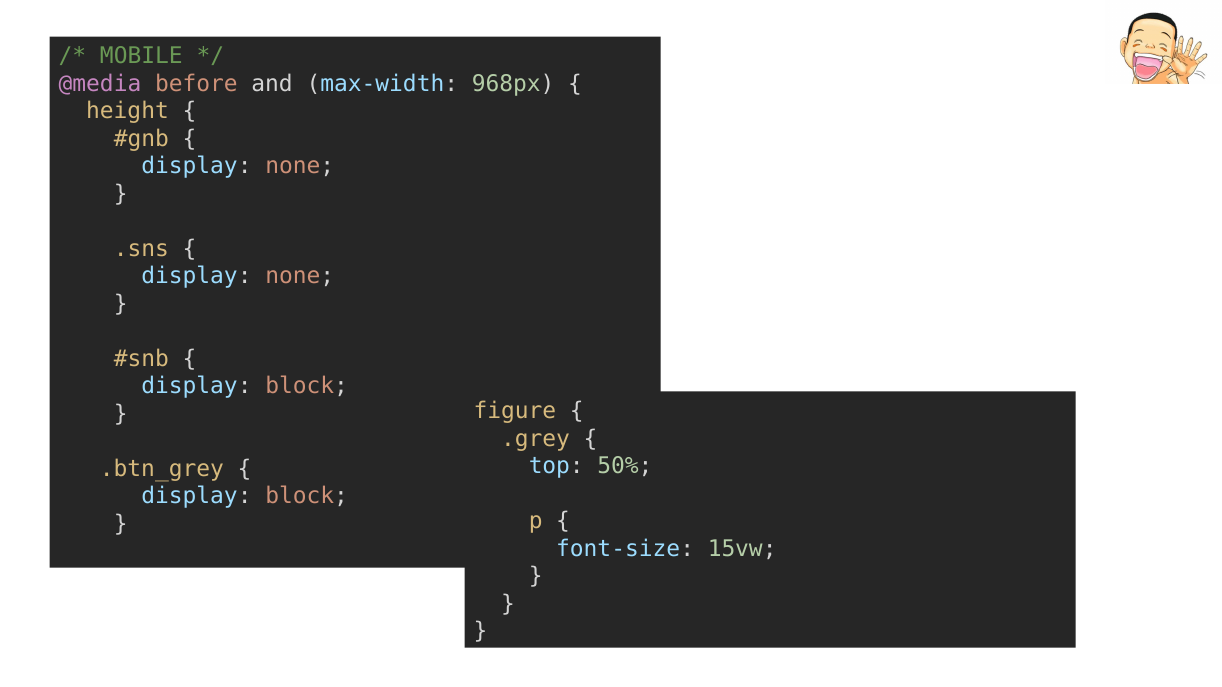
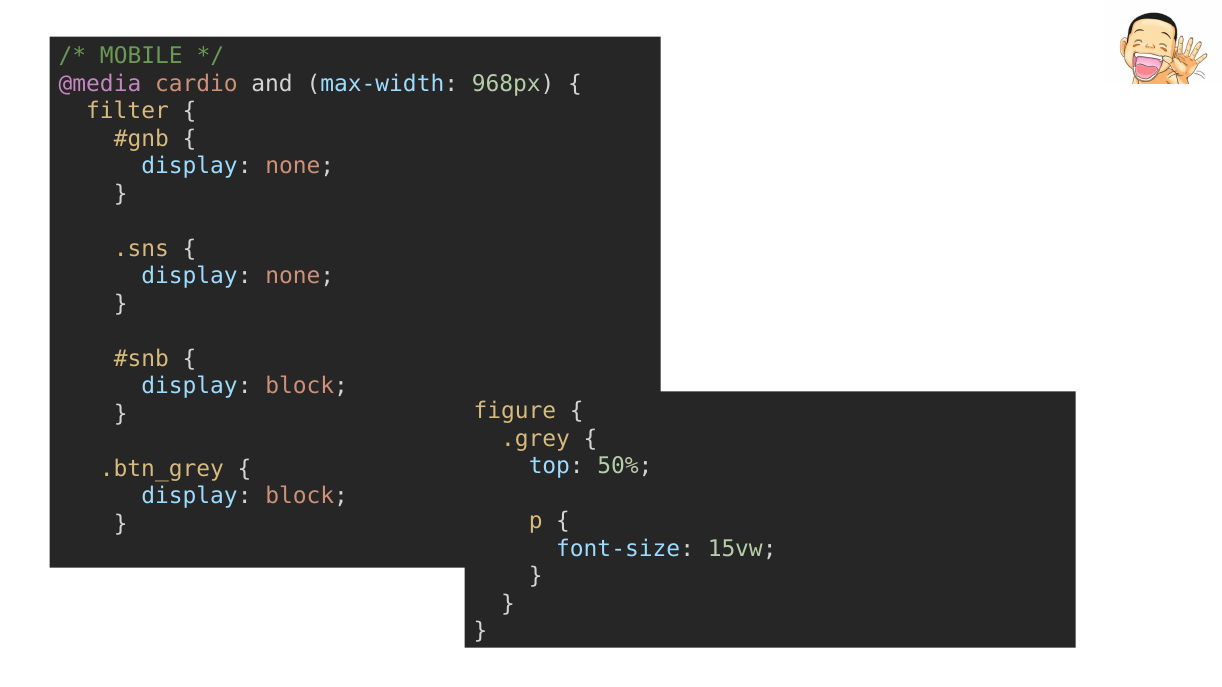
before: before -> cardio (196, 84)
height: height -> filter (127, 111)
